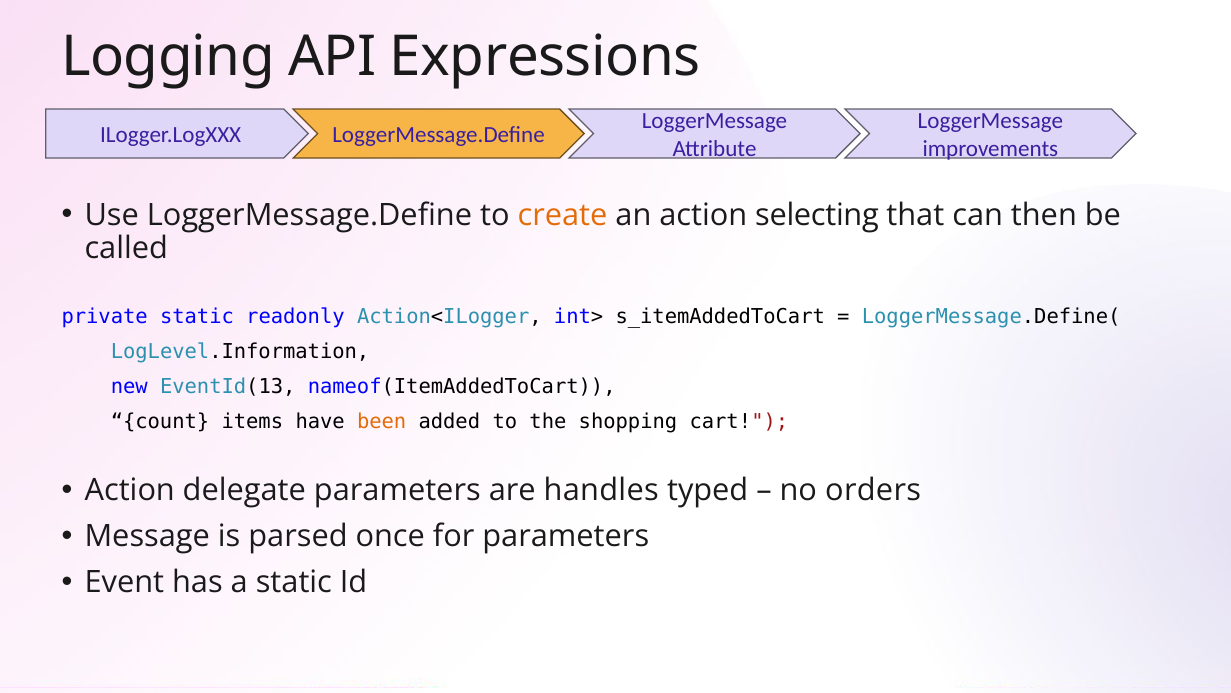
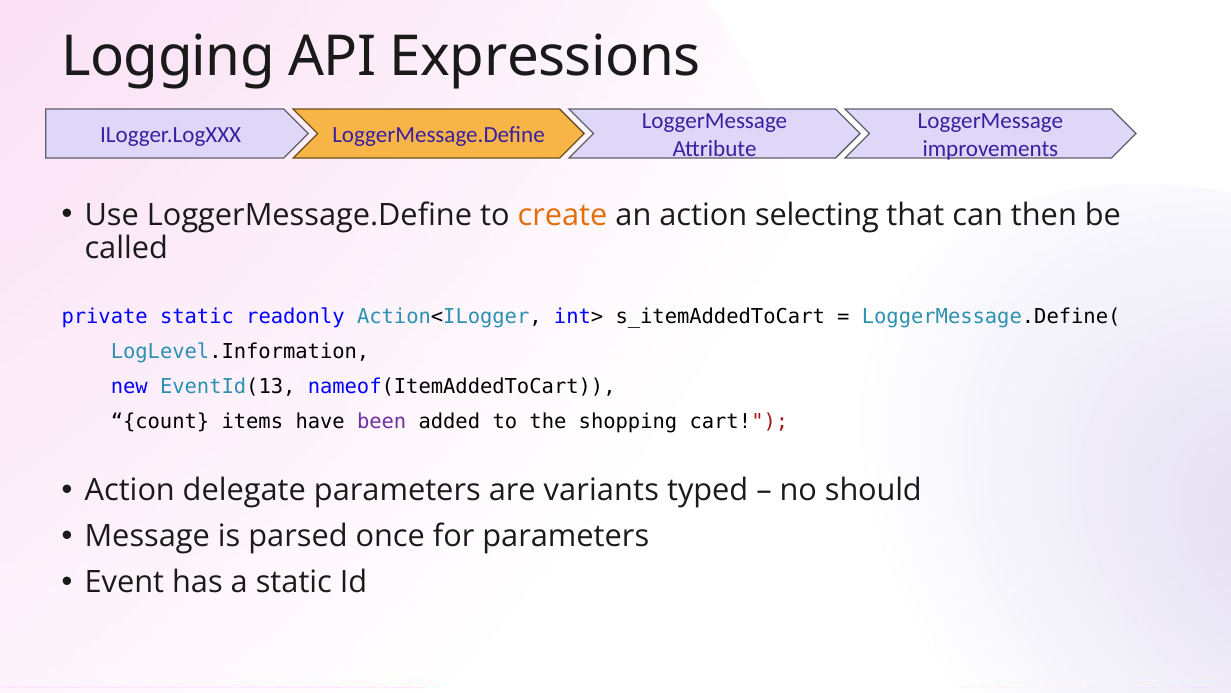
been colour: orange -> purple (382, 421)
handles: handles -> variants (601, 490)
orders: orders -> should (873, 490)
